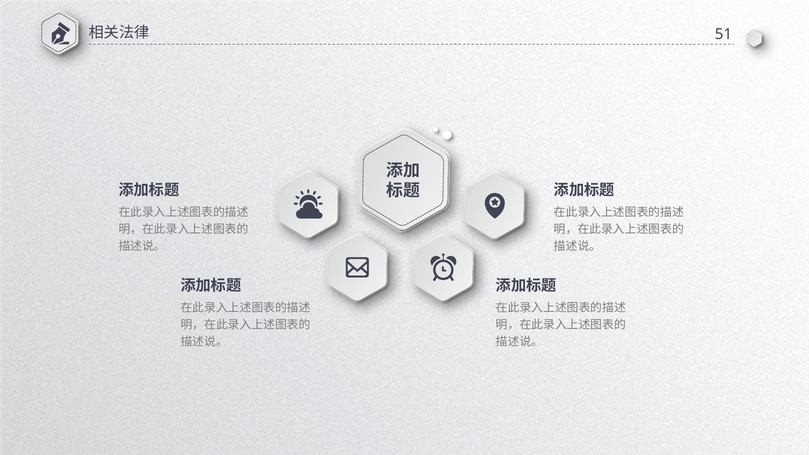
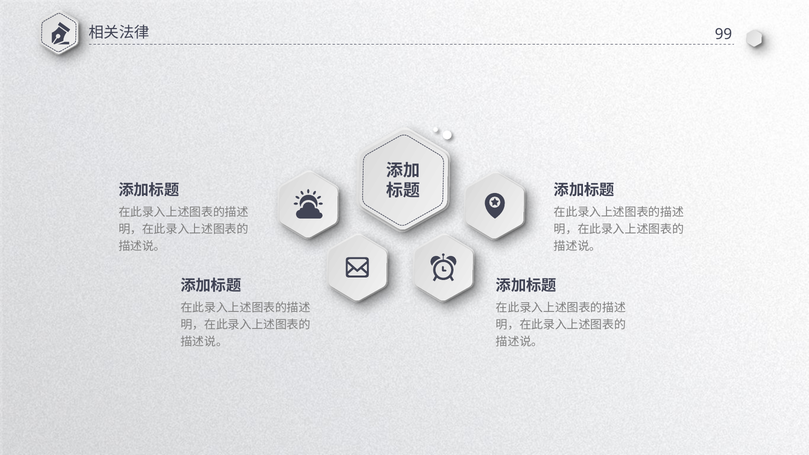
51: 51 -> 99 (723, 34)
